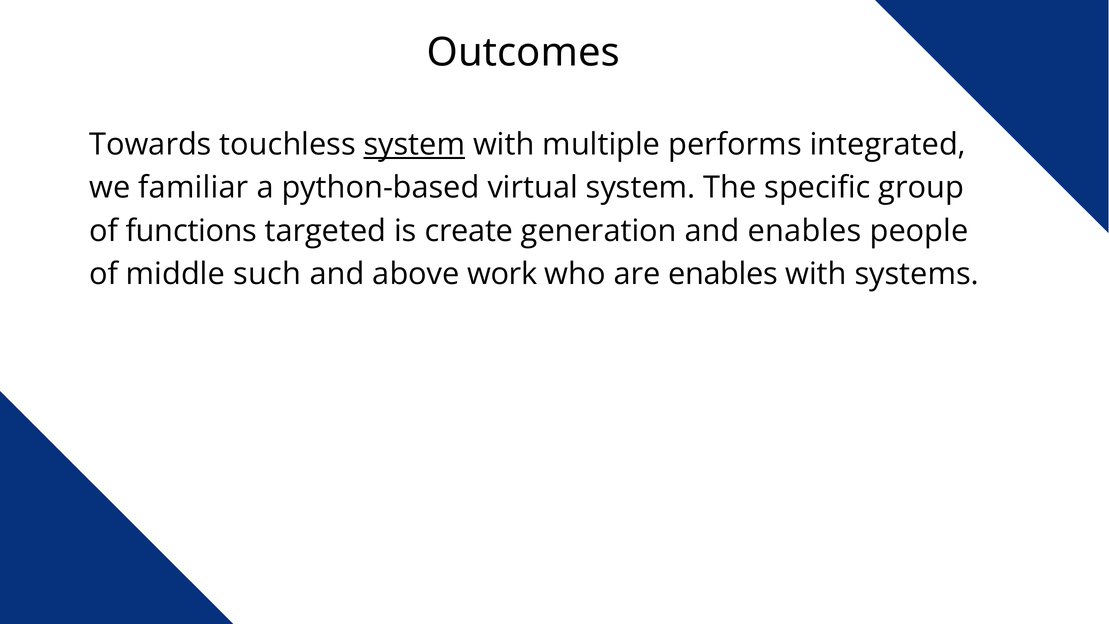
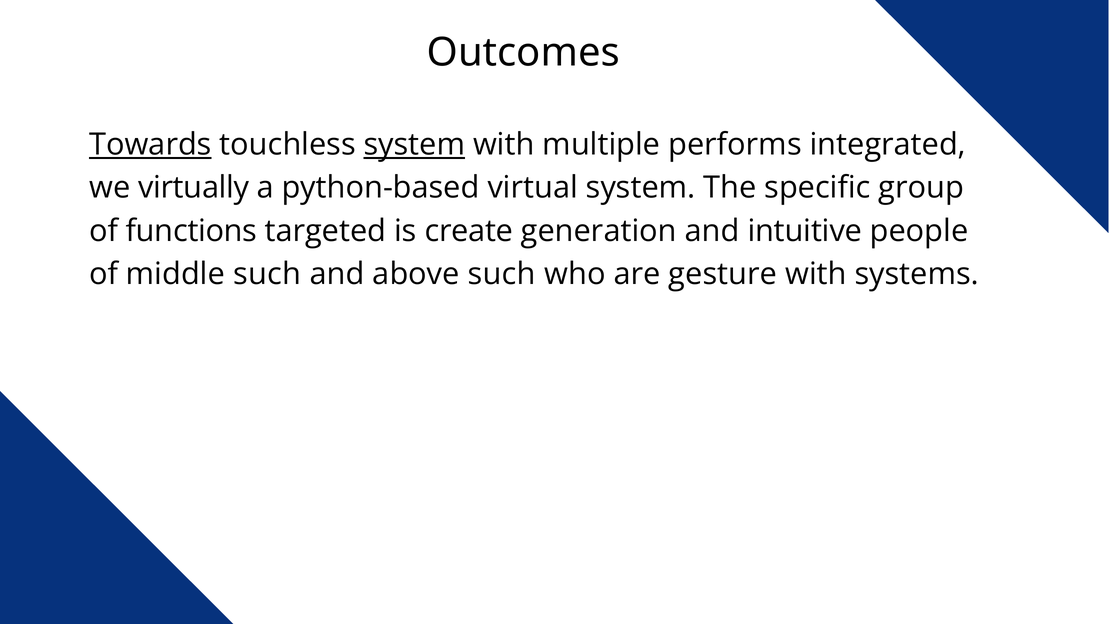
Towards underline: none -> present (150, 145)
familiar: familiar -> virtually (194, 188)
and enables: enables -> intuitive (805, 231)
above work: work -> such (502, 274)
are enables: enables -> gesture (723, 274)
